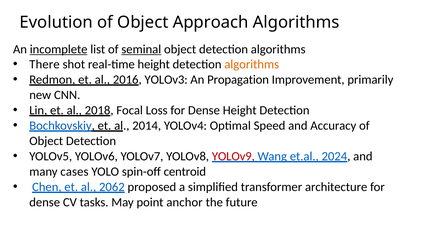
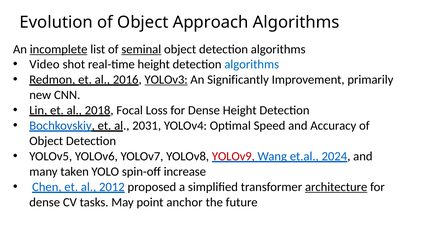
There: There -> Video (44, 64)
algorithms colour: orange -> blue (252, 64)
YOLOv3 underline: none -> present (166, 80)
Propagation: Propagation -> Significantly (238, 80)
2014: 2014 -> 2031 (147, 126)
cases: cases -> taken (75, 172)
centroid: centroid -> increase (185, 172)
2062: 2062 -> 2012 (112, 187)
architecture underline: none -> present (336, 187)
